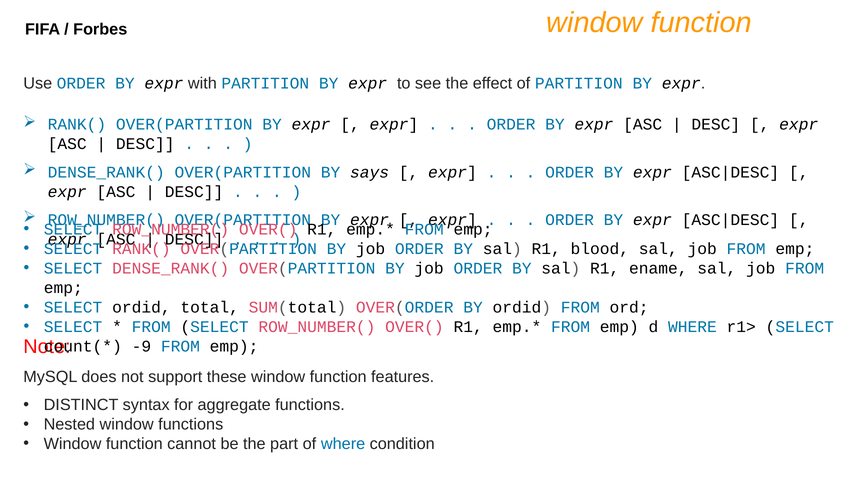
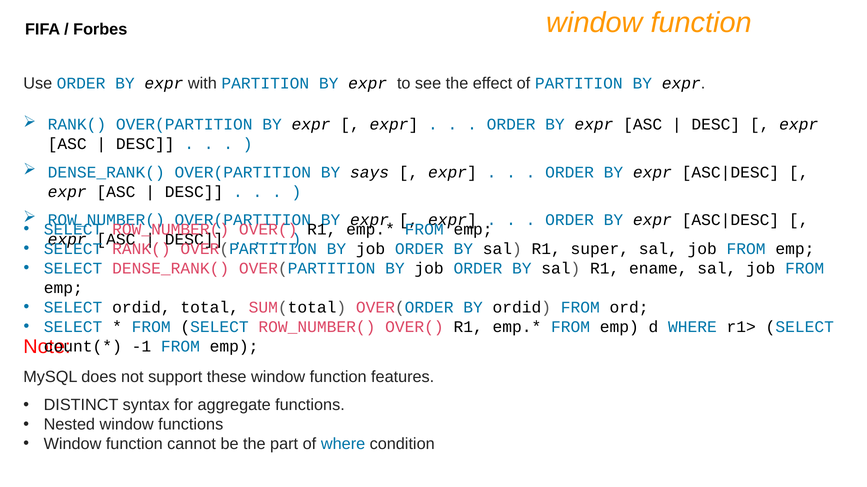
blood: blood -> super (600, 249)
-9: -9 -> -1 (141, 347)
